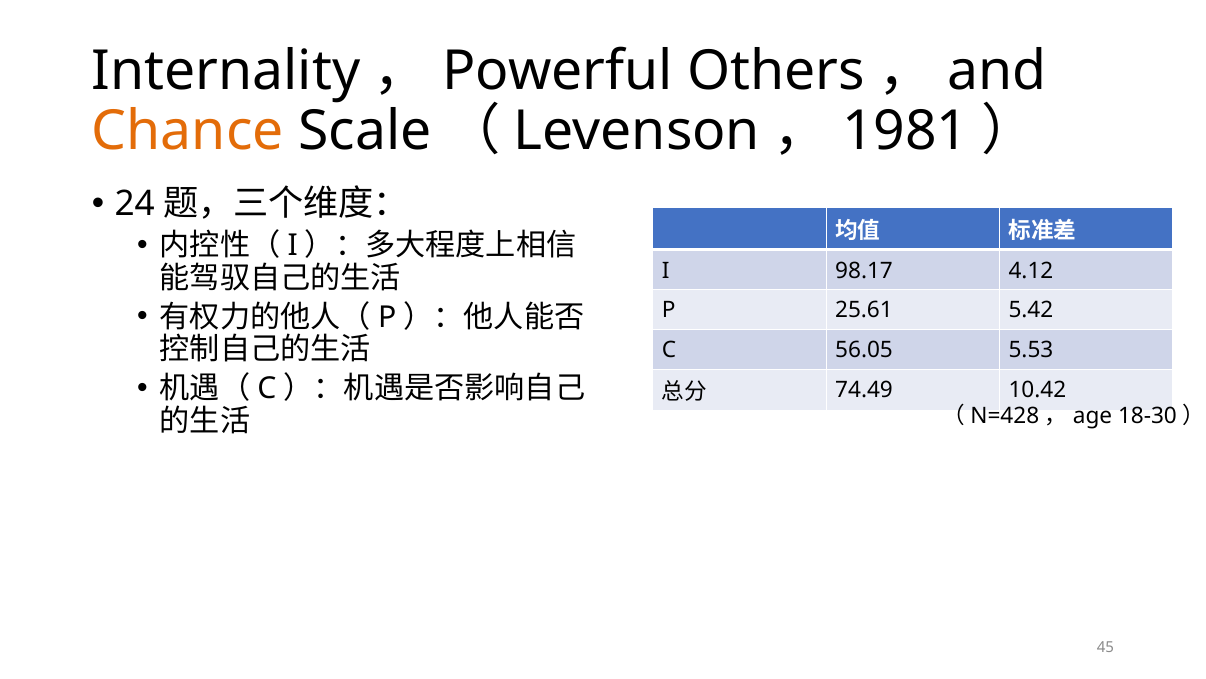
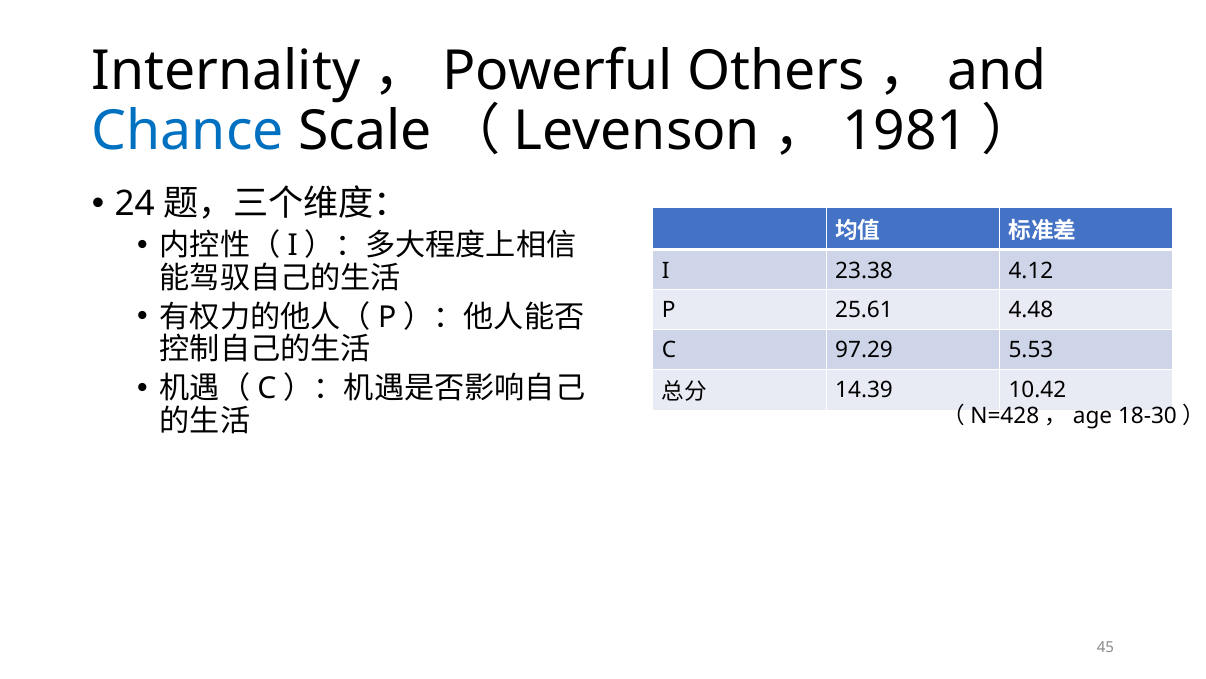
Chance colour: orange -> blue (188, 131)
98.17: 98.17 -> 23.38 (864, 270)
5.42: 5.42 -> 4.48 (1031, 310)
56.05: 56.05 -> 97.29 (864, 350)
74.49: 74.49 -> 14.39 (864, 390)
